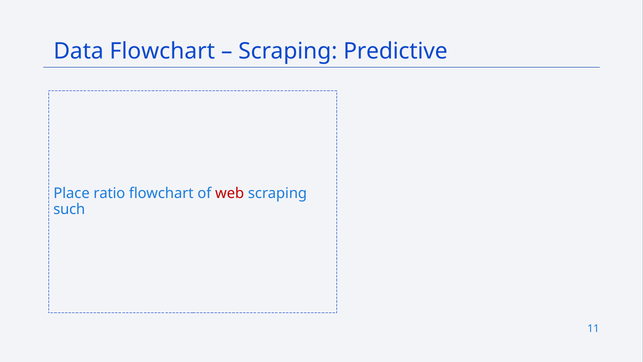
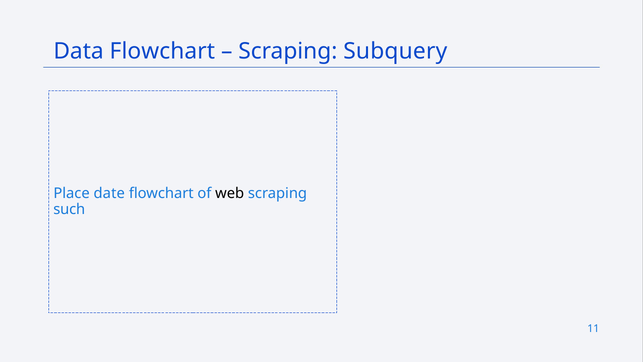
Predictive: Predictive -> Subquery (395, 51)
ratio: ratio -> date (109, 193)
web colour: red -> black (230, 193)
